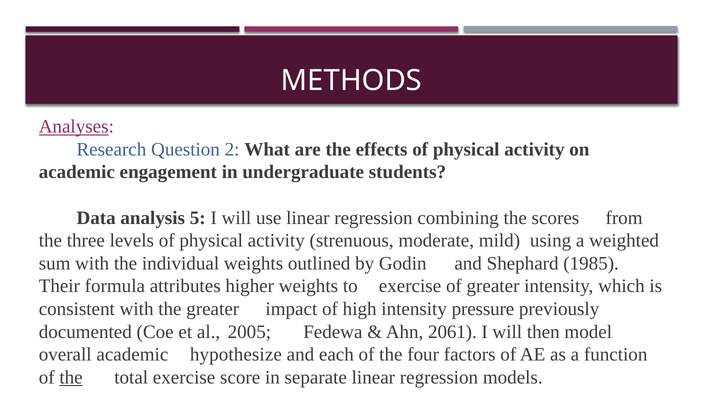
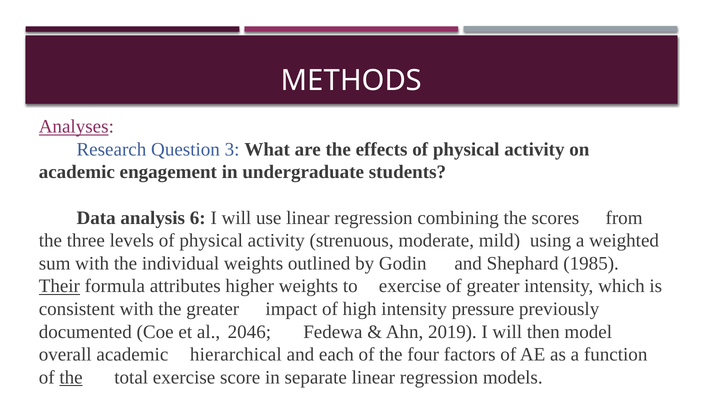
2: 2 -> 3 (232, 150)
5: 5 -> 6 (198, 218)
Their underline: none -> present (59, 287)
2005: 2005 -> 2046 (249, 332)
2061: 2061 -> 2019 (452, 332)
hypothesize: hypothesize -> hierarchical (236, 355)
